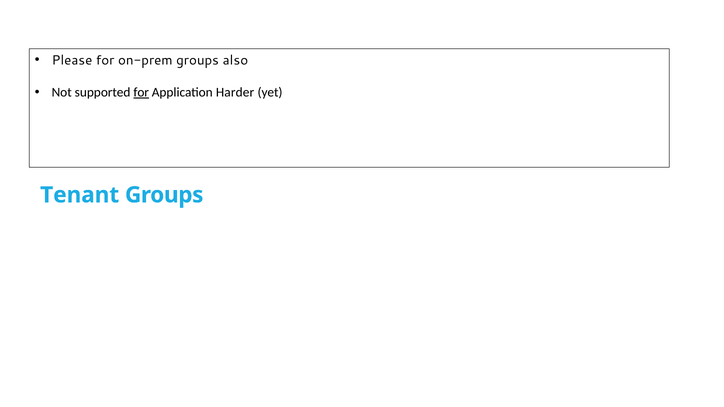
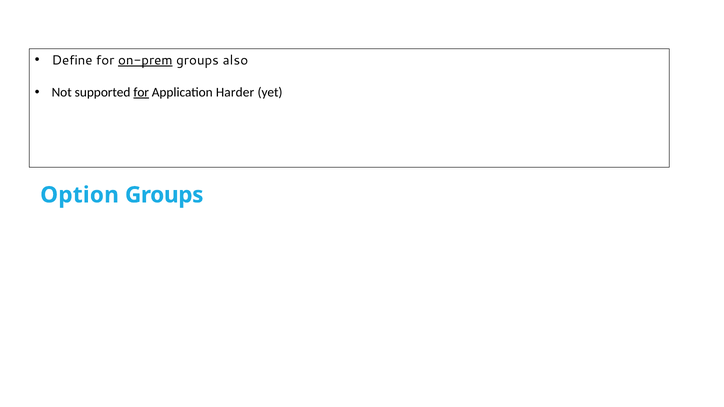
Please: Please -> Define (72, 60)
on-prem underline: none -> present (145, 60)
Tenant: Tenant -> Option (80, 195)
